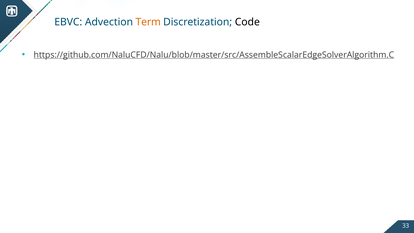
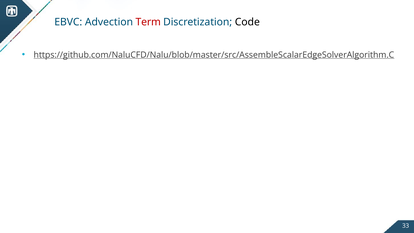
Term colour: orange -> red (148, 22)
